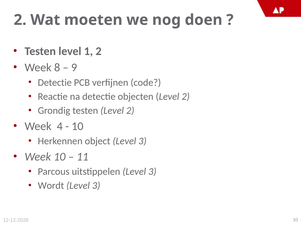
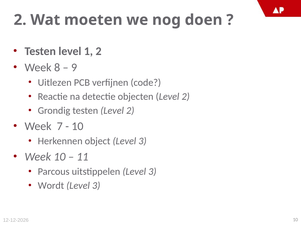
Detectie: Detectie -> Uitlezen (55, 82)
4: 4 -> 7 (60, 126)
